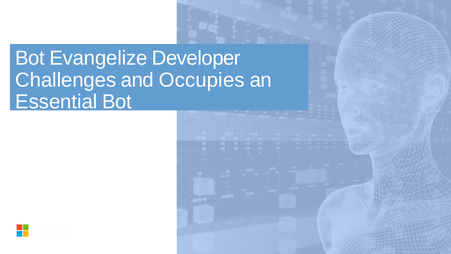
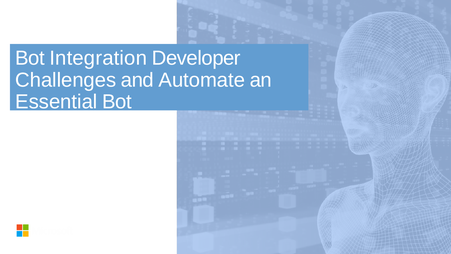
Evangelize: Evangelize -> Integration (98, 58)
Occupies: Occupies -> Automate (202, 80)
